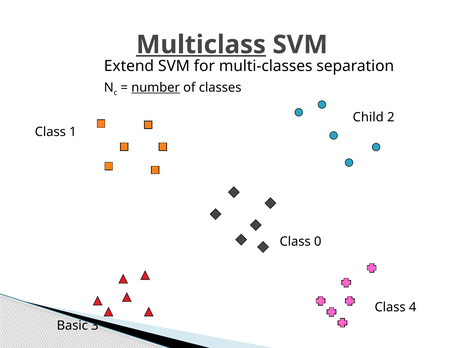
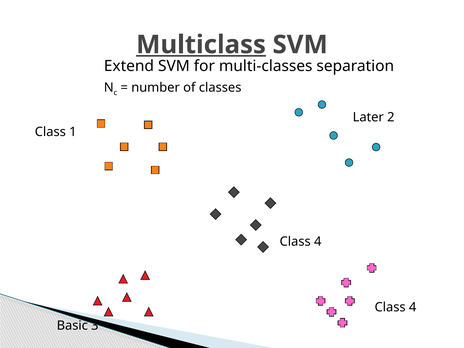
number underline: present -> none (156, 88)
Child: Child -> Later (368, 117)
0: 0 -> 4 (318, 241)
